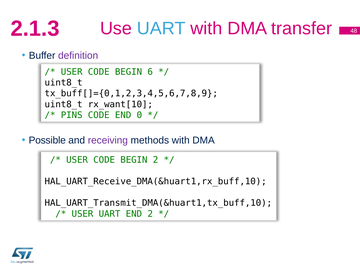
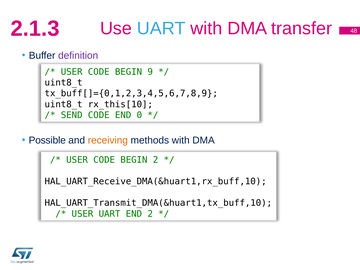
6: 6 -> 9 (150, 72)
rx_want[10: rx_want[10 -> rx_this[10 (120, 104)
PINS: PINS -> SEND (72, 115)
receiving colour: purple -> orange (108, 140)
